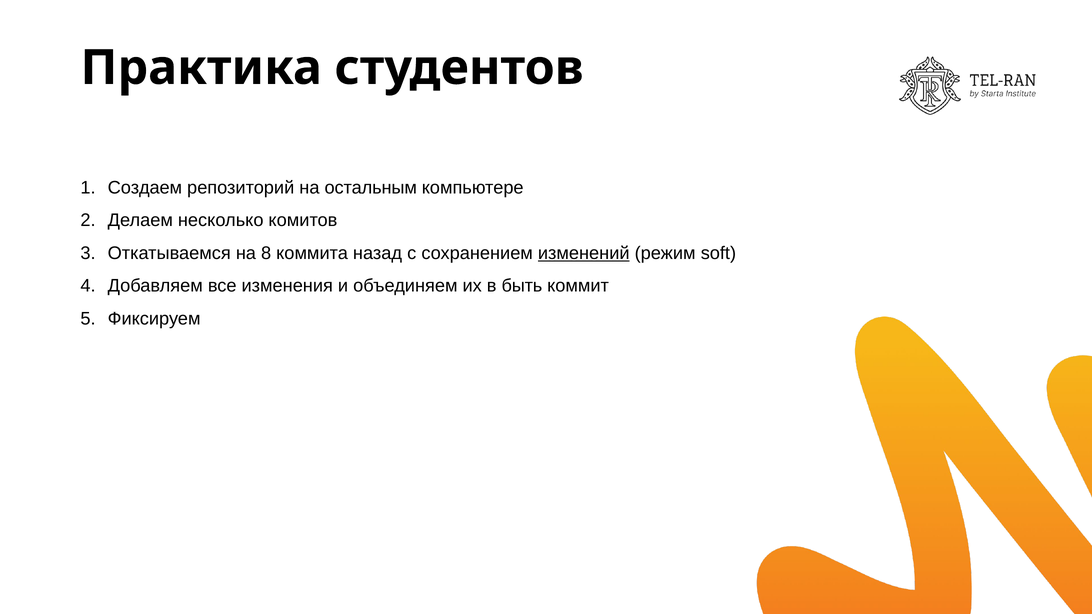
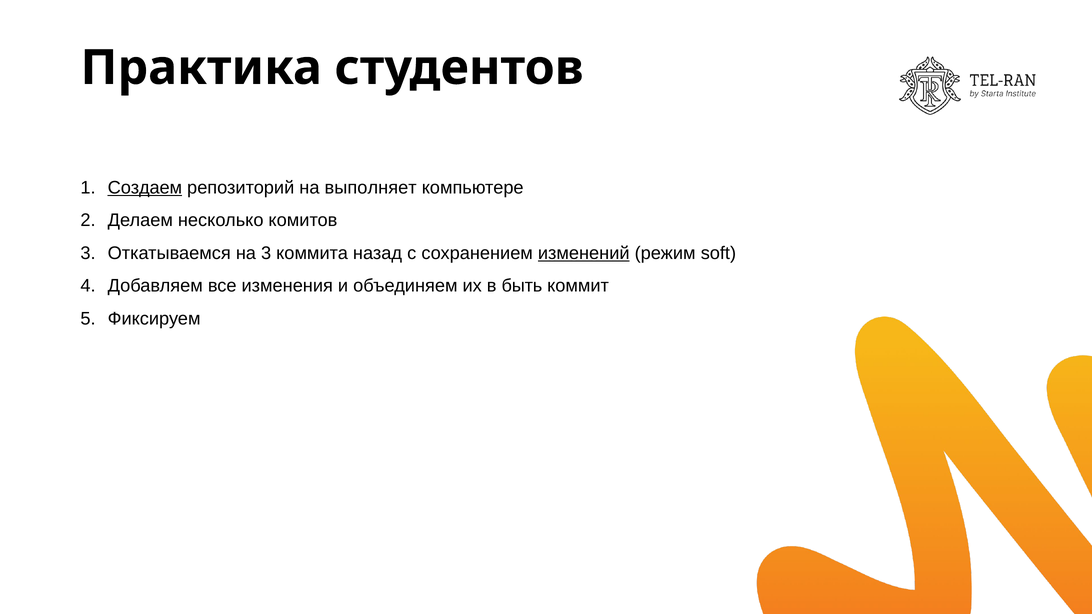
Создаем underline: none -> present (145, 188)
остальным: остальным -> выполняет (371, 188)
на 8: 8 -> 3 (266, 253)
